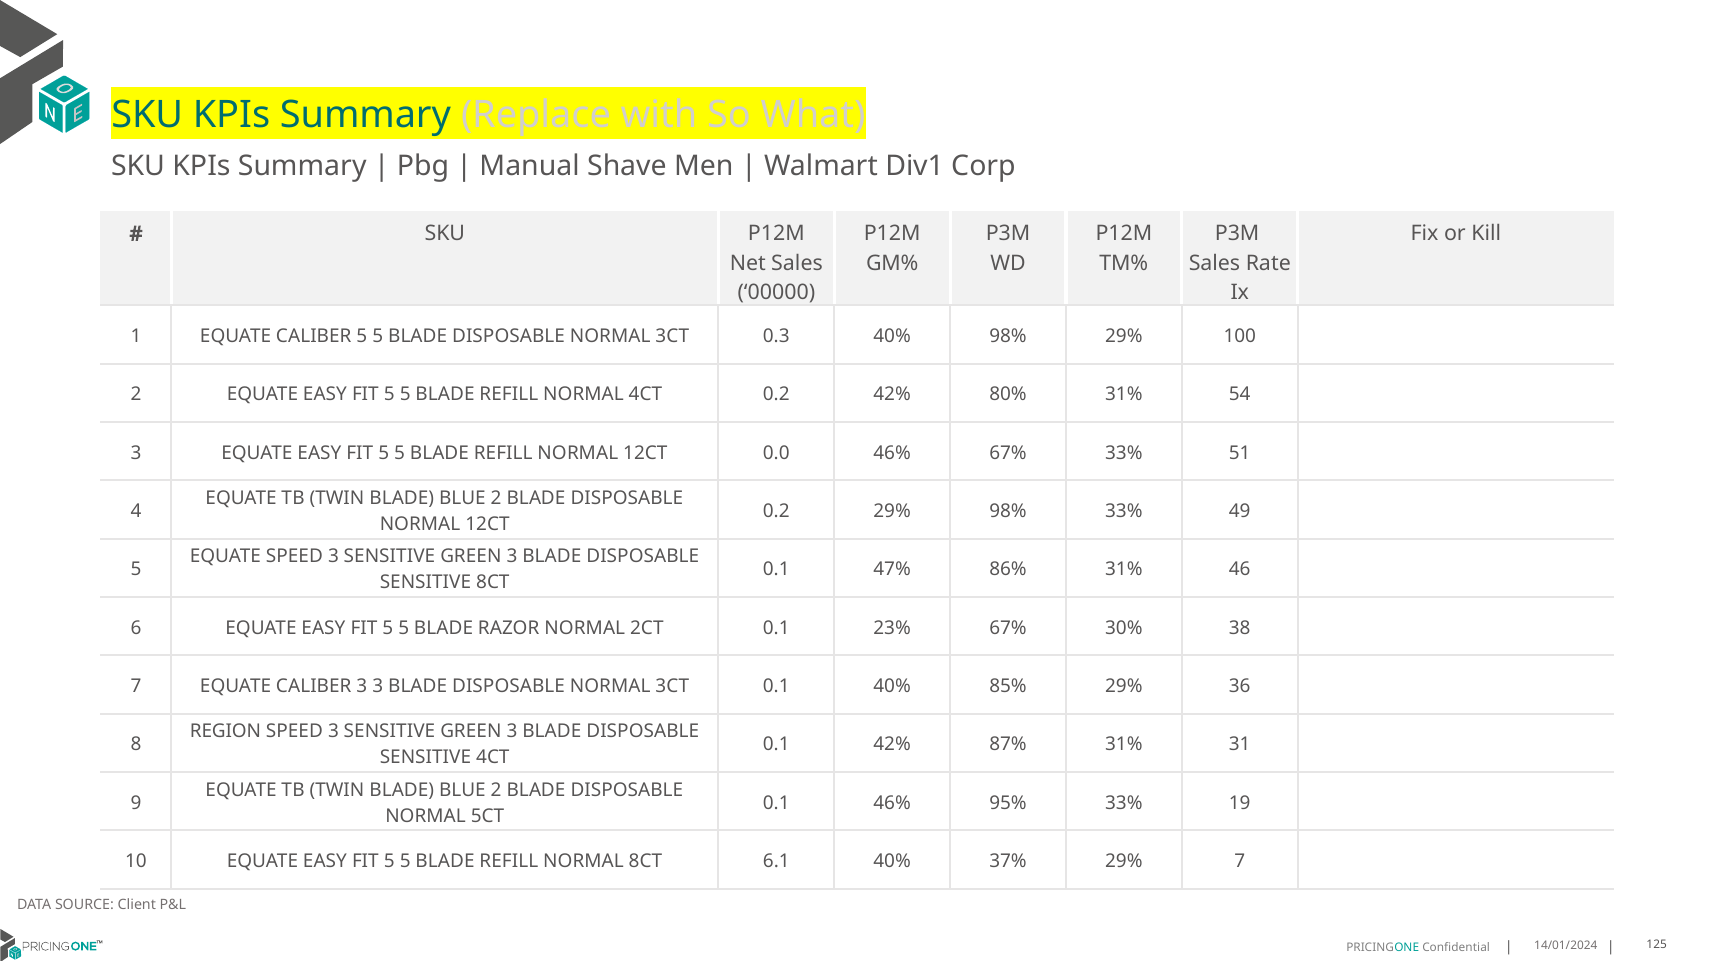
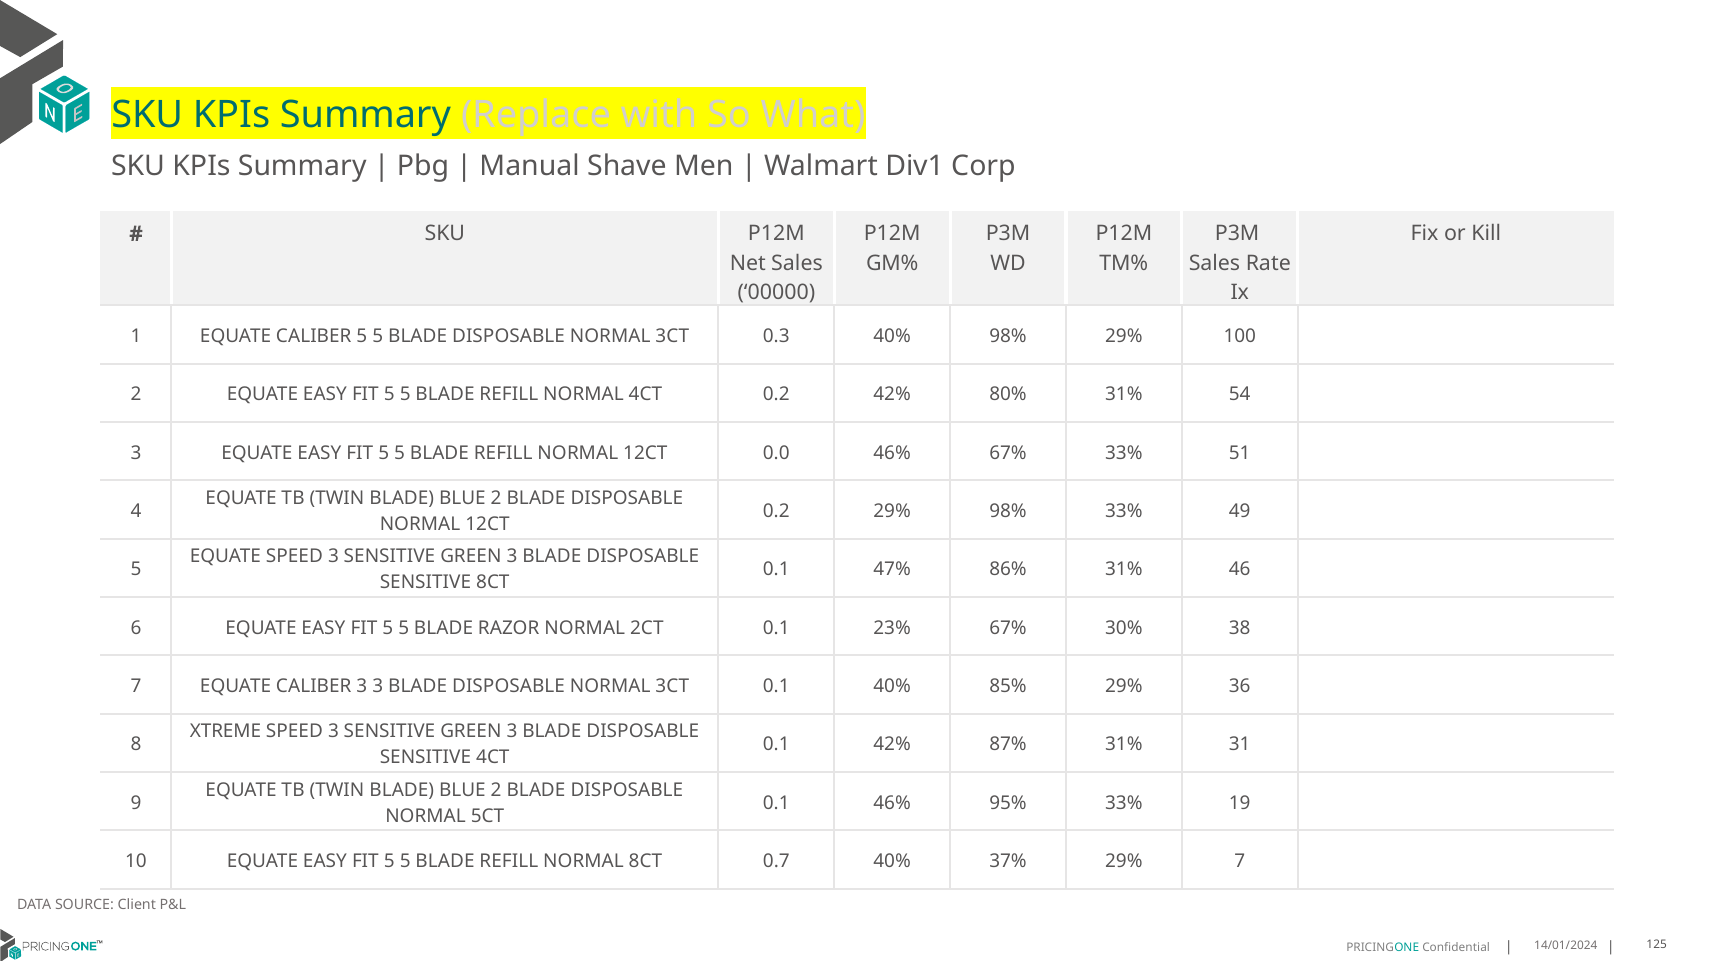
REGION: REGION -> XTREME (225, 732)
6.1: 6.1 -> 0.7 (776, 861)
